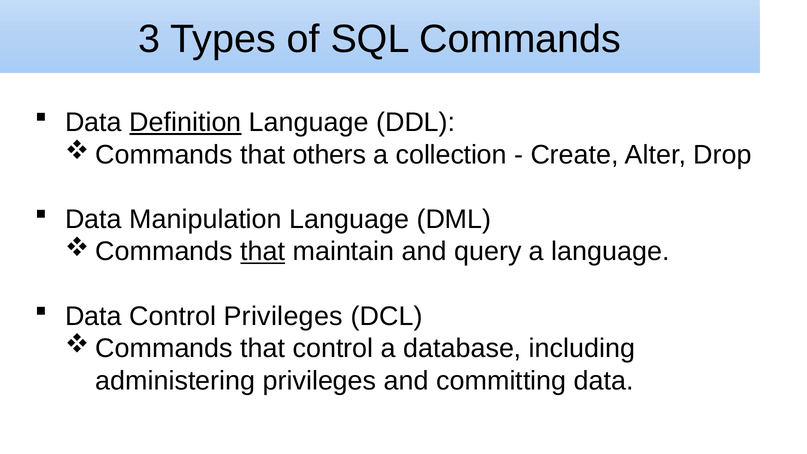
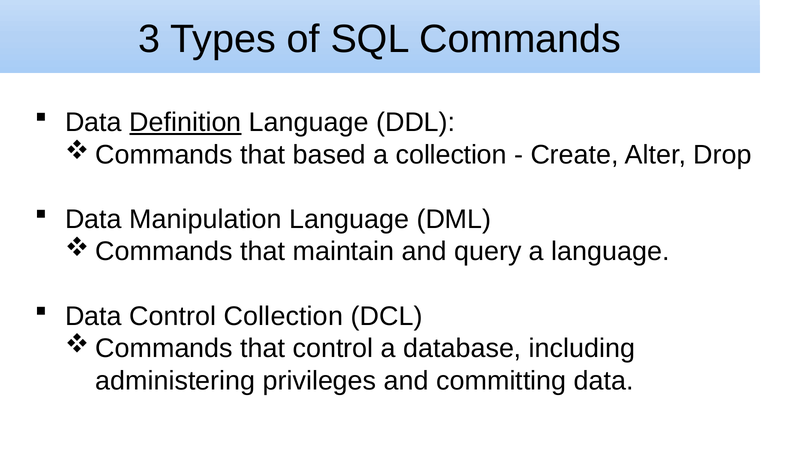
others: others -> based (329, 155)
that underline: present -> none (263, 252)
Control Privileges: Privileges -> Collection (283, 316)
